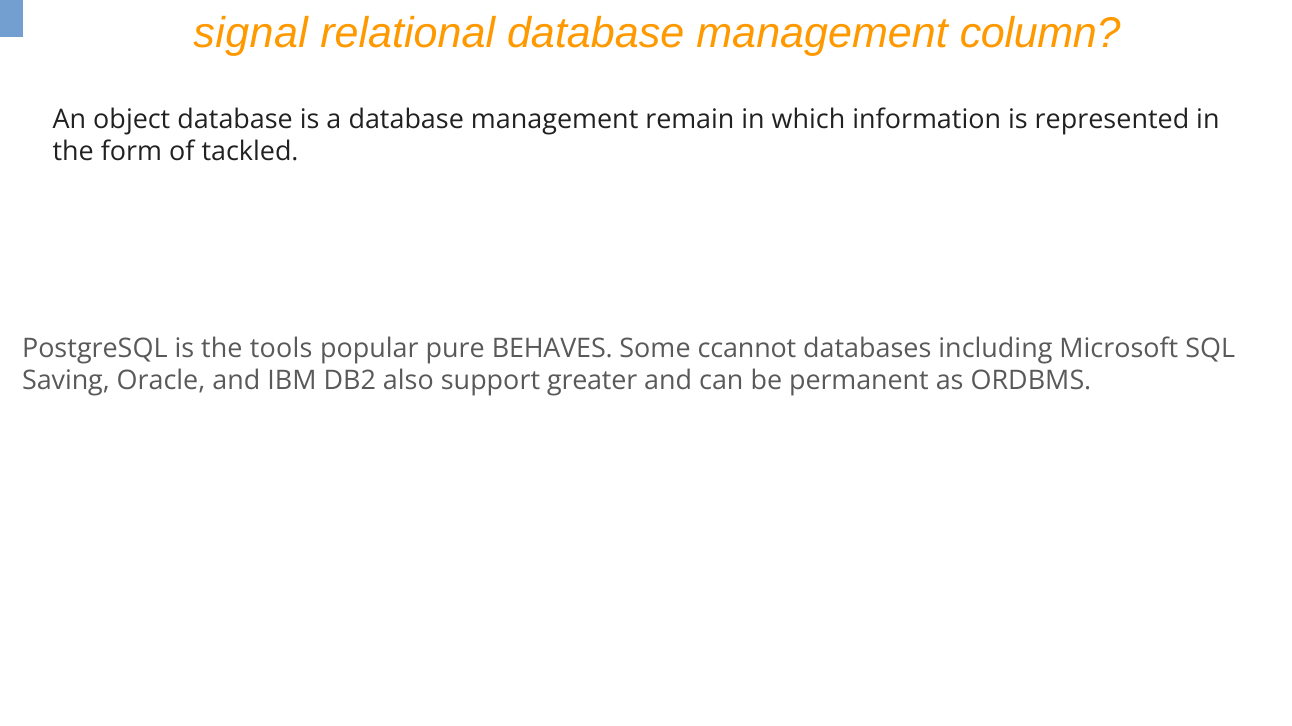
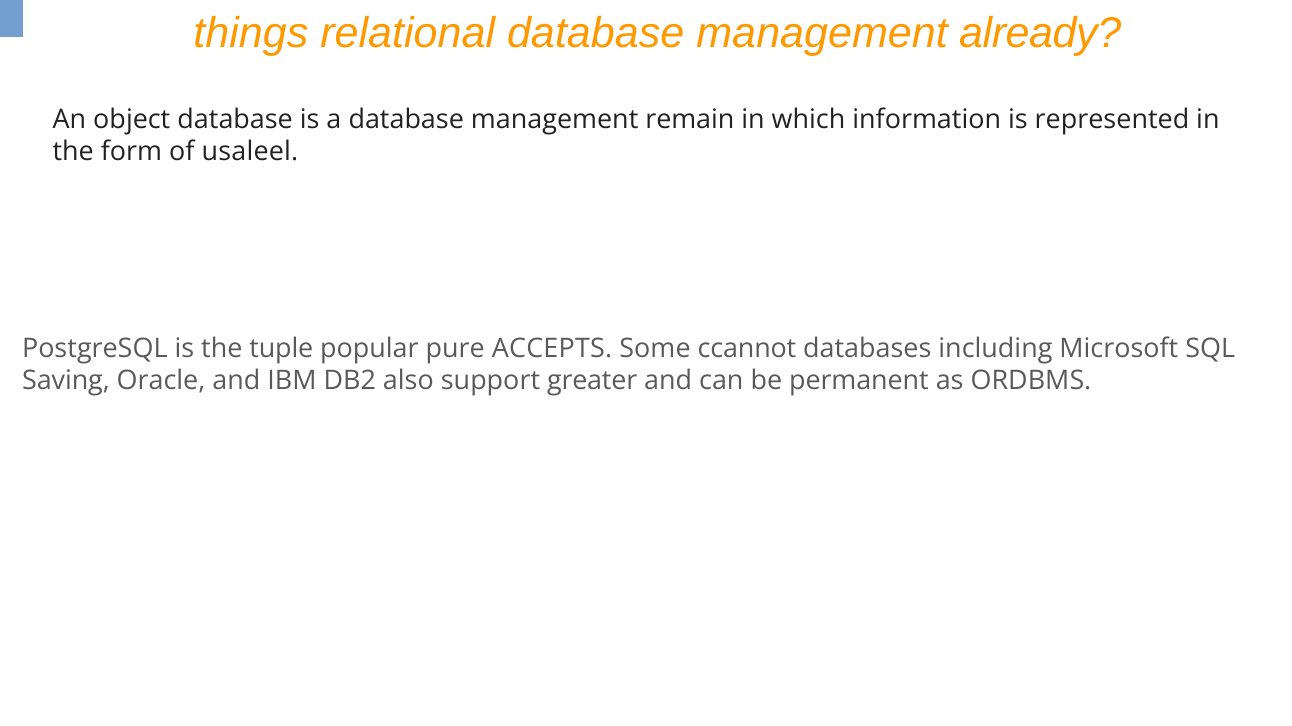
signal: signal -> things (251, 34)
column: column -> already (1040, 34)
tackled: tackled -> usaleel (250, 152)
tools: tools -> tuple (281, 349)
BEHAVES: BEHAVES -> ACCEPTS (552, 349)
